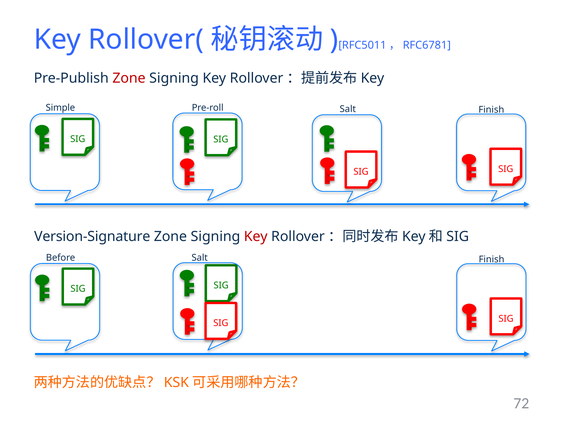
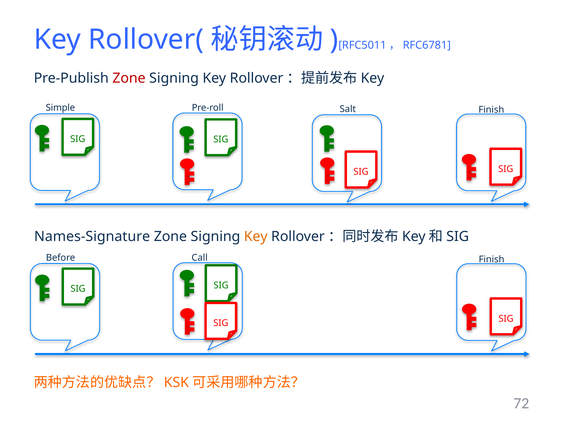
Version-Signature: Version-Signature -> Names-Signature (92, 237)
Key colour: red -> orange (256, 237)
Before Salt: Salt -> Call (200, 258)
